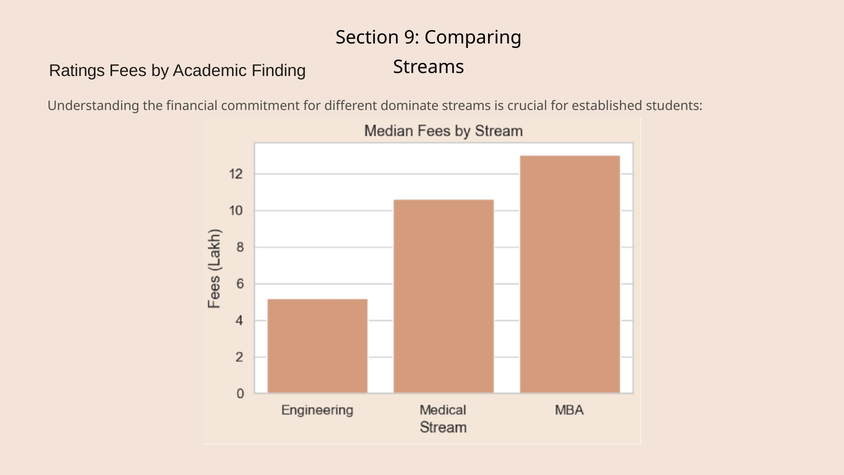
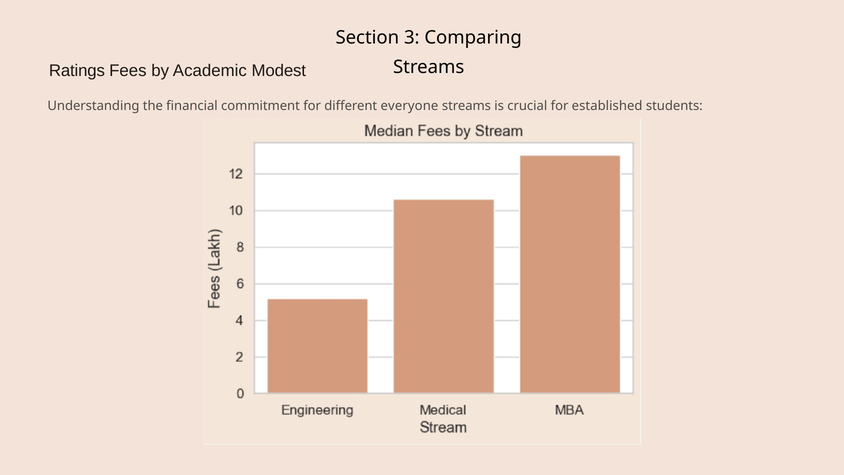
9: 9 -> 3 (412, 38)
Finding: Finding -> Modest (279, 71)
dominate: dominate -> everyone (409, 106)
